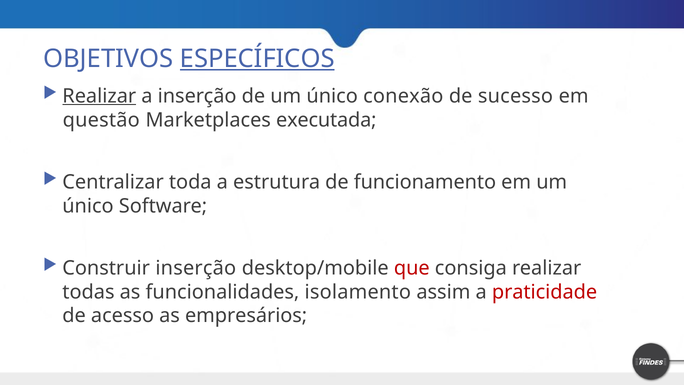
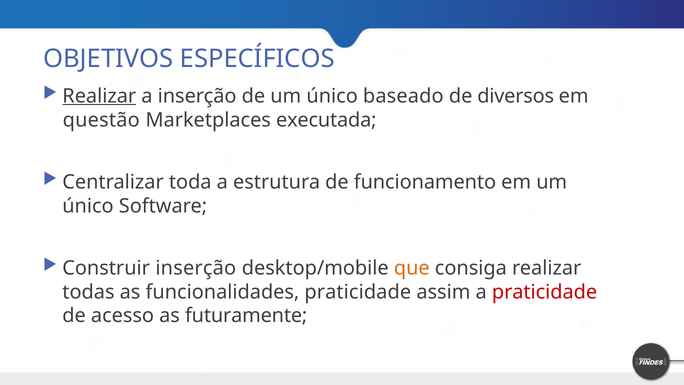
ESPECÍFICOS underline: present -> none (257, 59)
conexão: conexão -> baseado (403, 96)
sucesso: sucesso -> diversos (516, 96)
que colour: red -> orange (412, 268)
funcionalidades isolamento: isolamento -> praticidade (358, 292)
empresários: empresários -> futuramente (246, 316)
